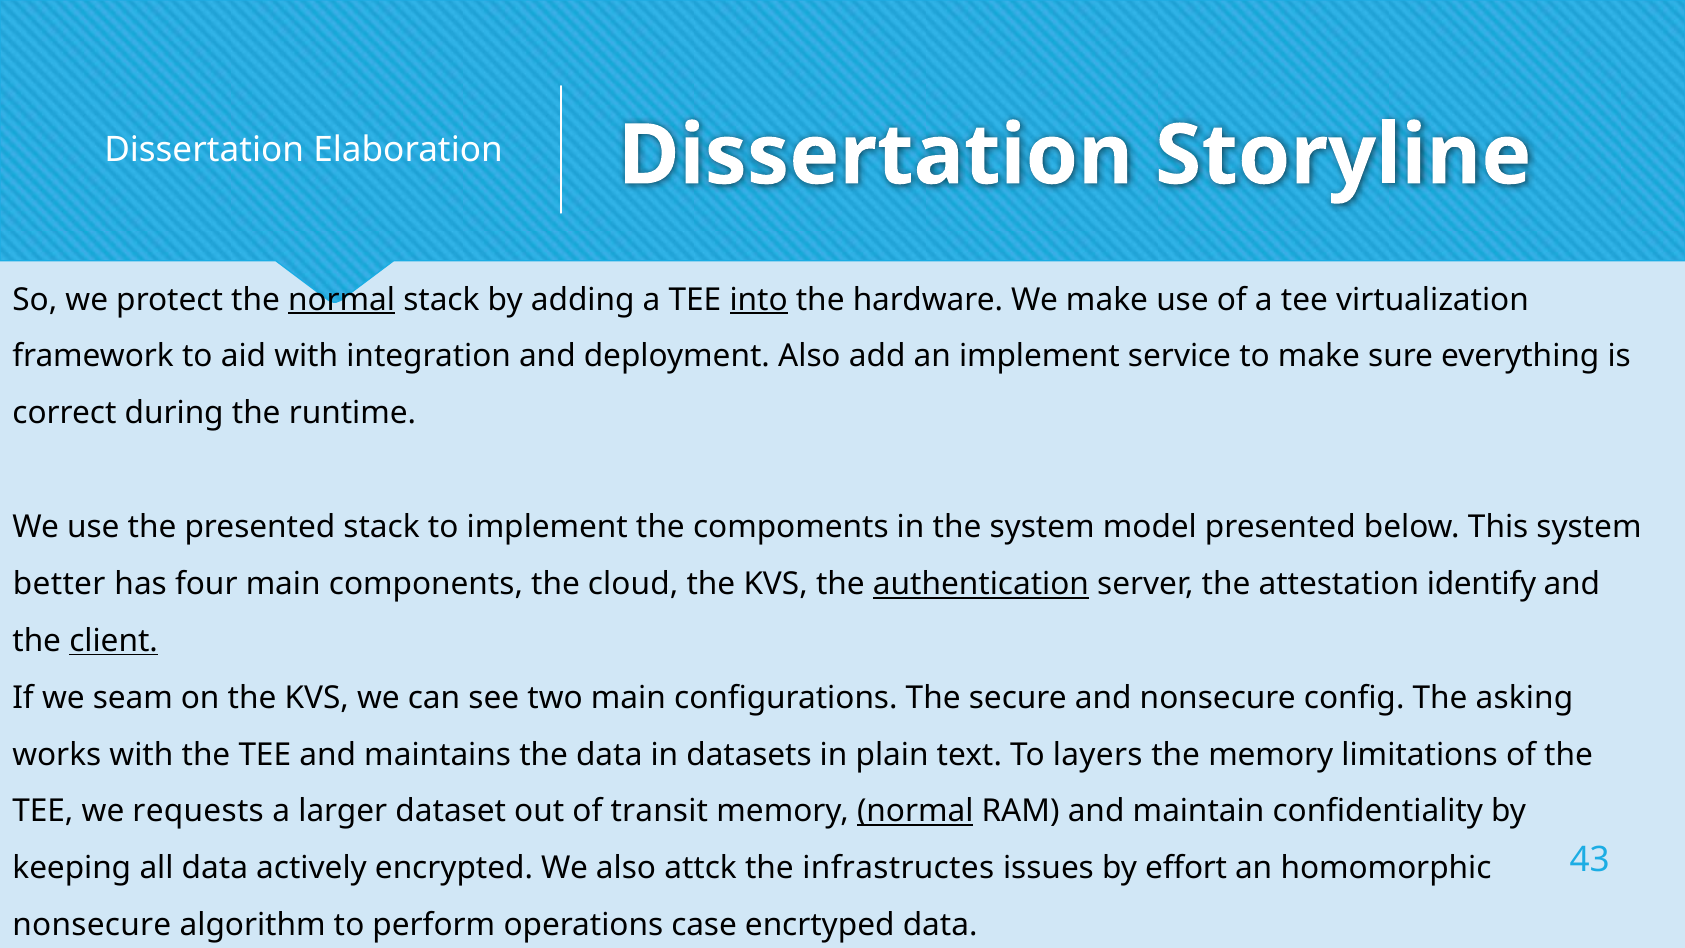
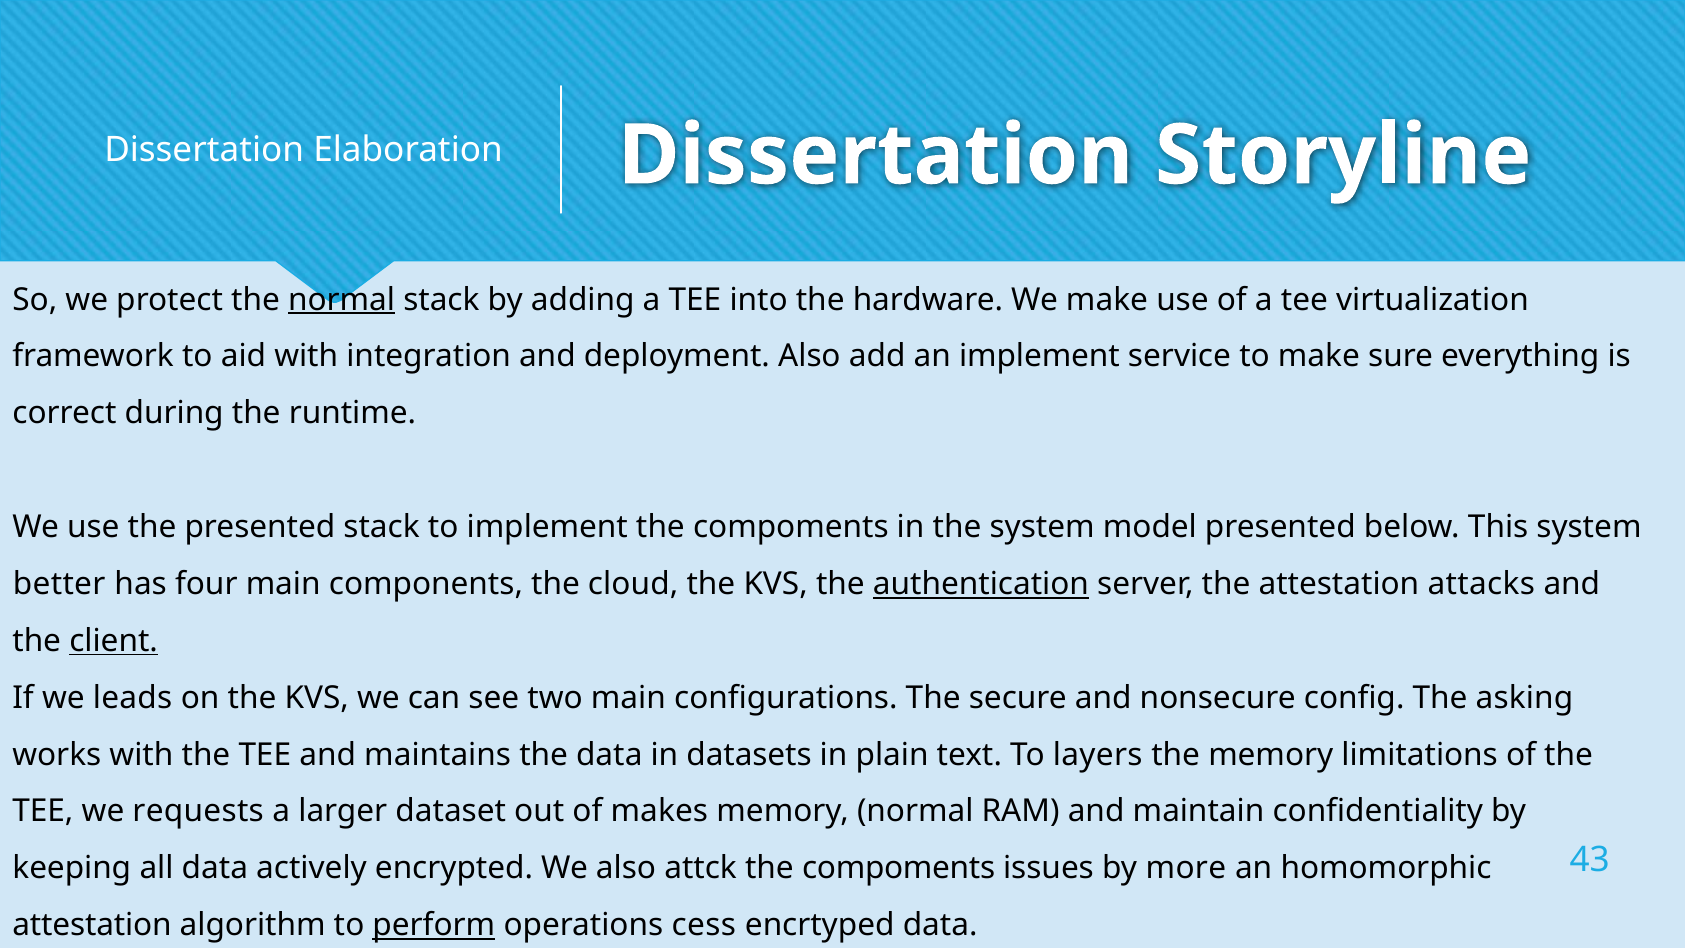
into underline: present -> none (759, 300)
identify: identify -> attacks (1481, 584)
seam: seam -> leads (133, 698)
transit: transit -> makes (659, 811)
normal underline: present -> none (915, 811)
attck the infrastructes: infrastructes -> compoments (899, 868)
effort: effort -> more (1186, 868)
nonsecure: nonsecure -> attestation (92, 925)
perform underline: none -> present (434, 925)
case: case -> cess (704, 925)
